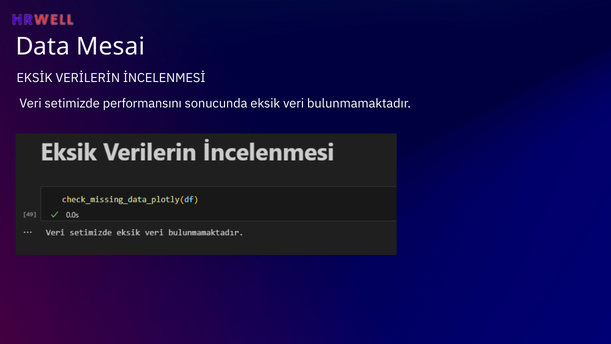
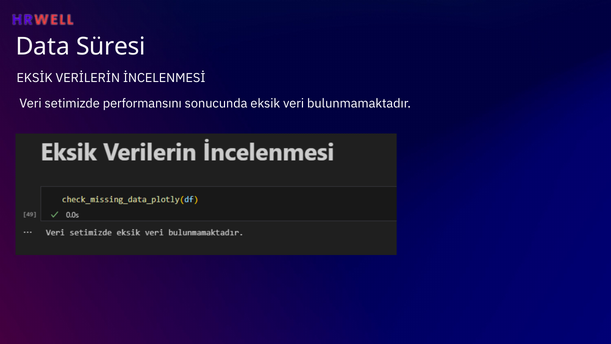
Mesai: Mesai -> Süresi (111, 46)
